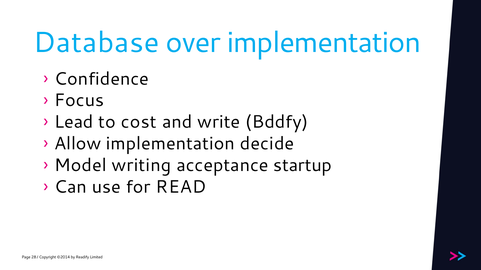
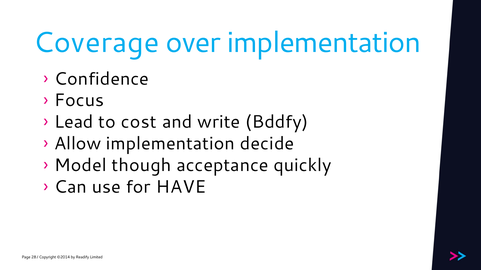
Database: Database -> Coverage (96, 43)
writing: writing -> though (141, 166)
startup: startup -> quickly (303, 166)
READ: READ -> HAVE (181, 187)
